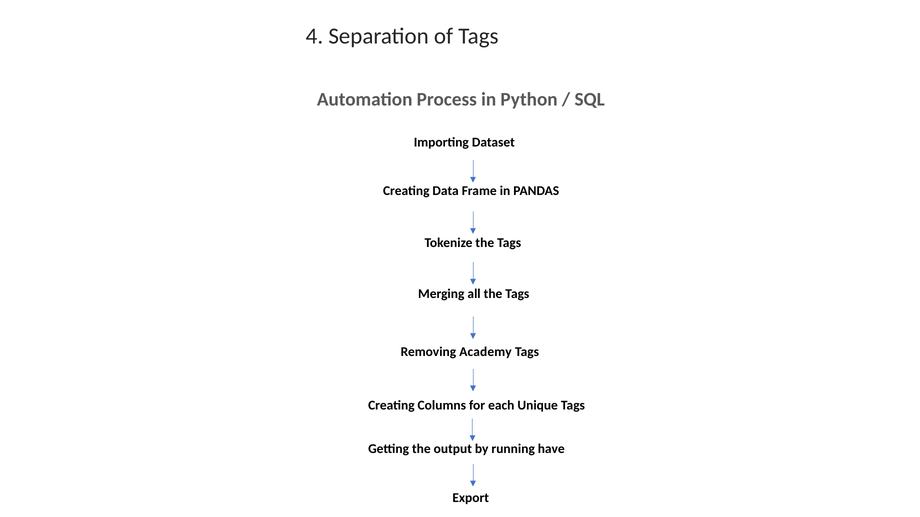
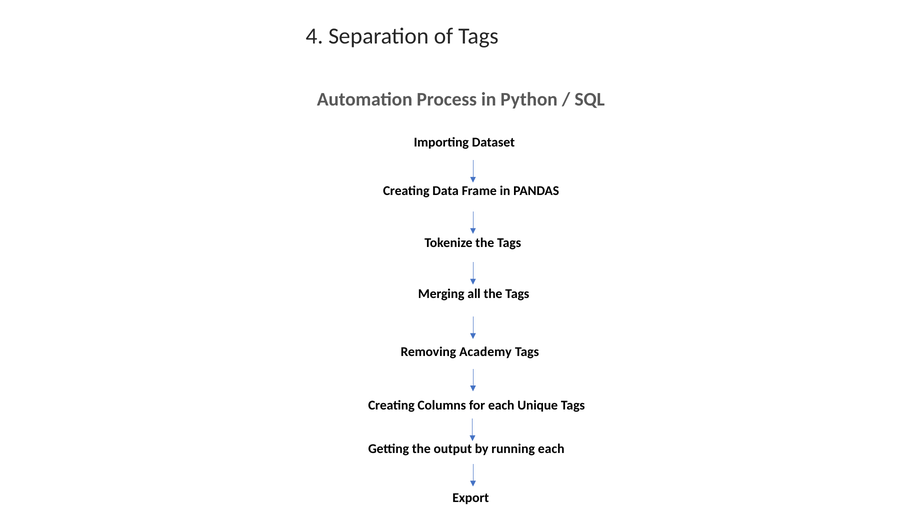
running have: have -> each (551, 449)
